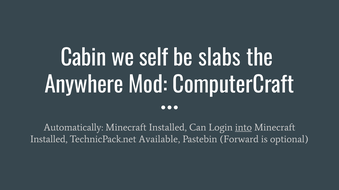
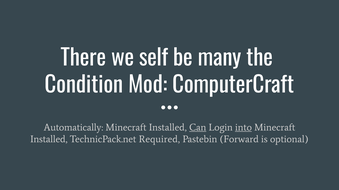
Cabin: Cabin -> There (83, 58)
slabs: slabs -> many (220, 58)
Anywhere: Anywhere -> Condition (84, 85)
Can underline: none -> present (198, 128)
Available: Available -> Required (159, 140)
